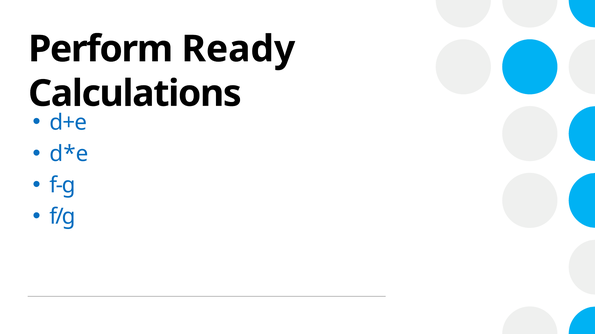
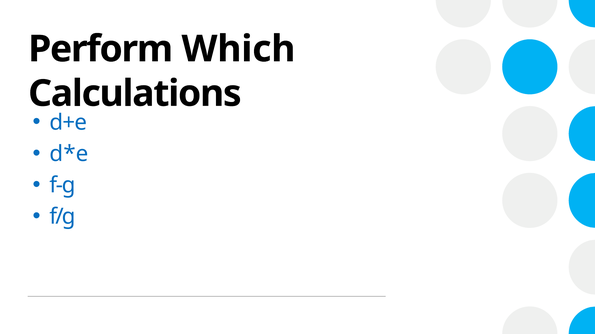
Ready: Ready -> Which (238, 49)
